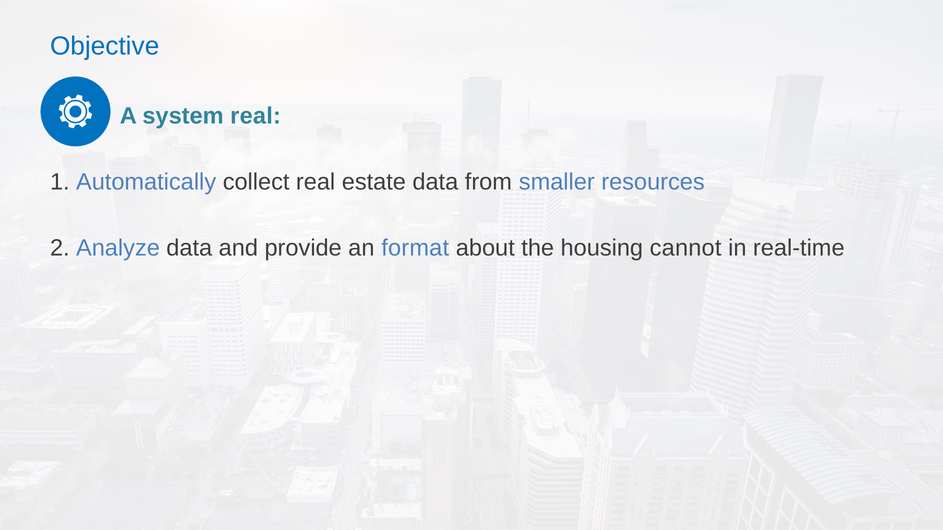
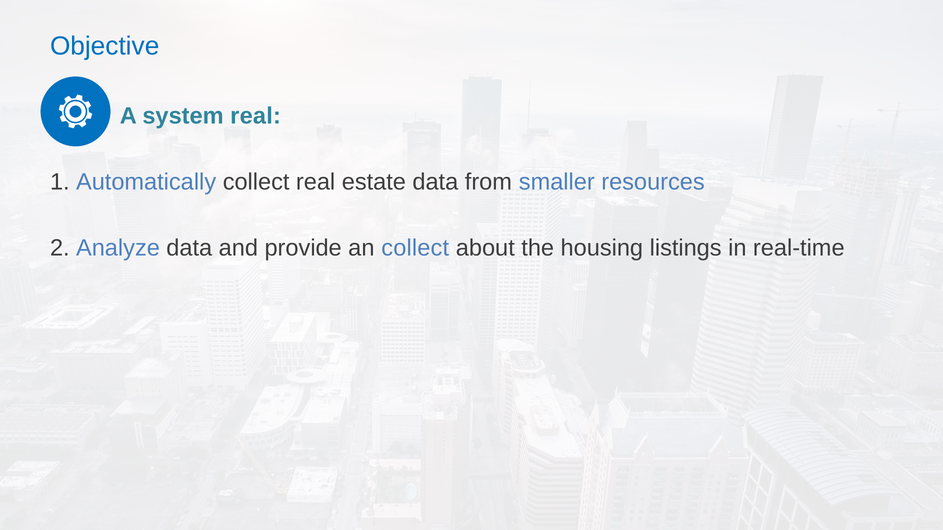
an format: format -> collect (415, 248)
cannot: cannot -> listings (686, 248)
